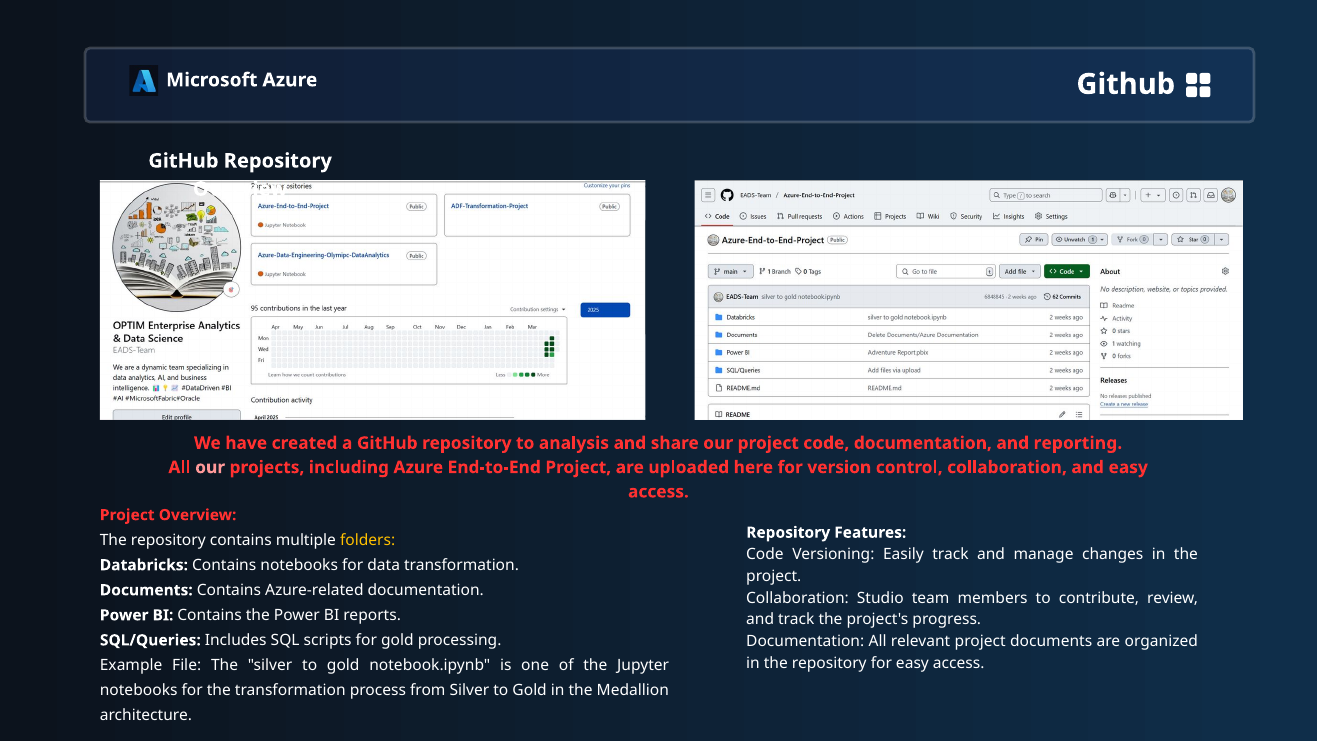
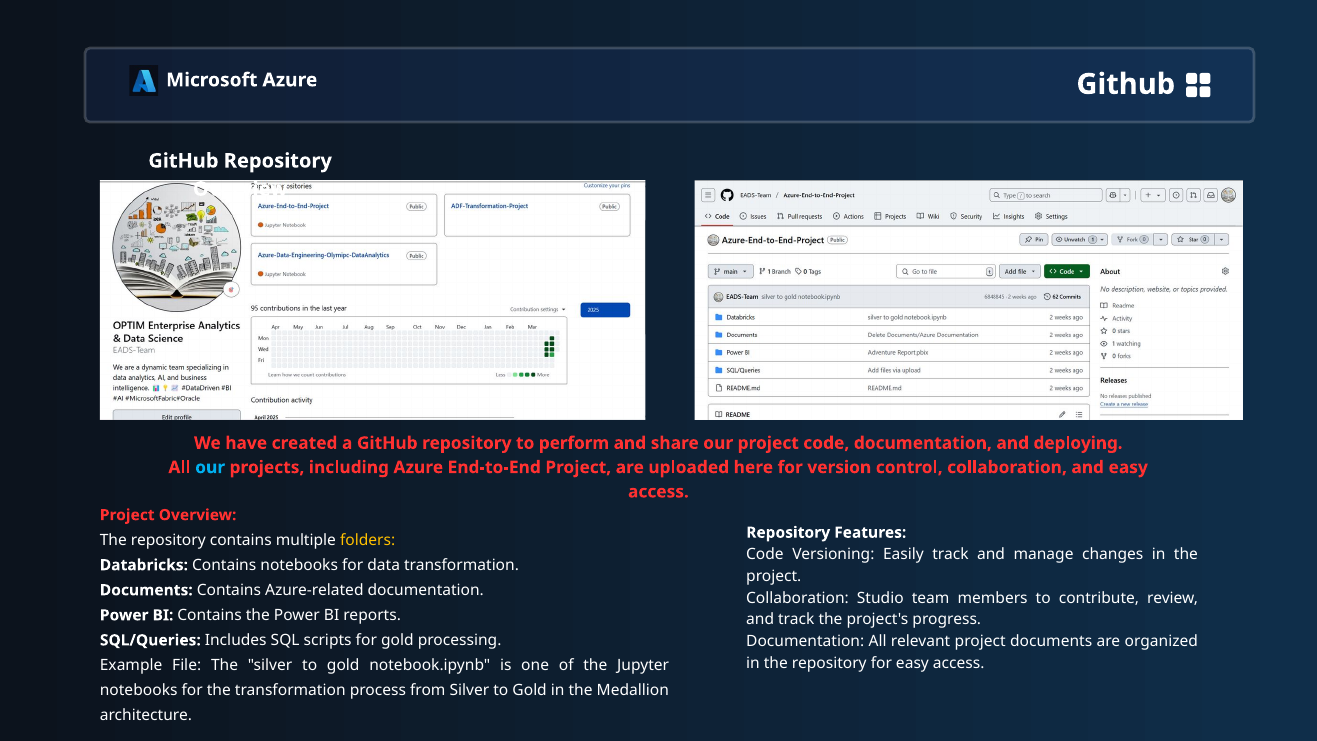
analysis: analysis -> perform (574, 443)
reporting: reporting -> deploying (1078, 443)
our colour: pink -> light blue (210, 467)
